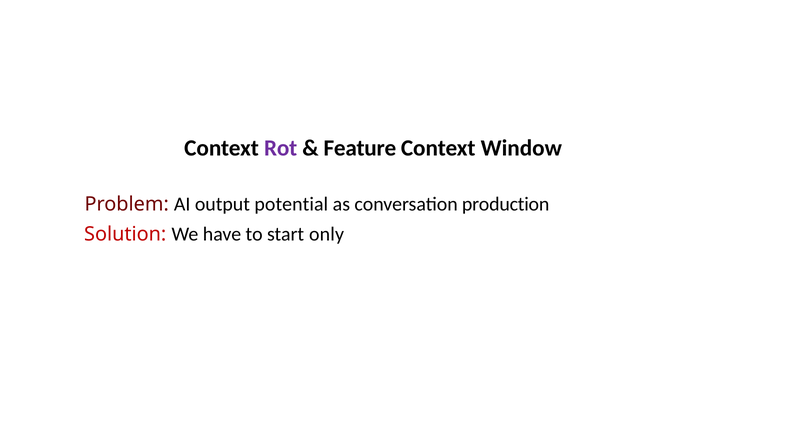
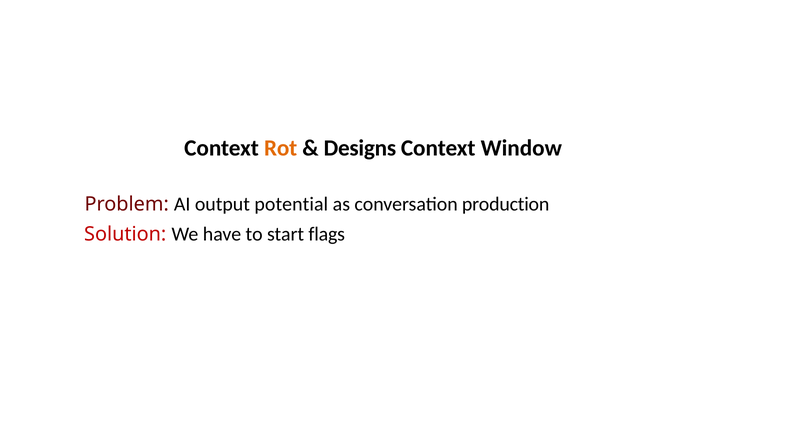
Rot colour: purple -> orange (281, 148)
Feature: Feature -> Designs (360, 148)
only: only -> flags (327, 235)
